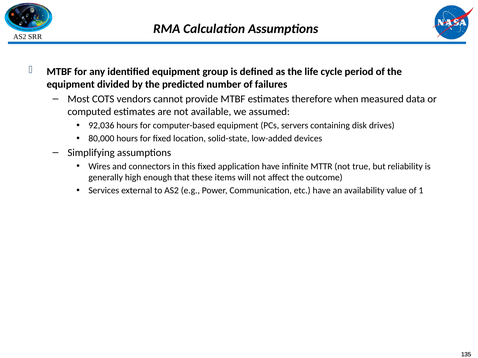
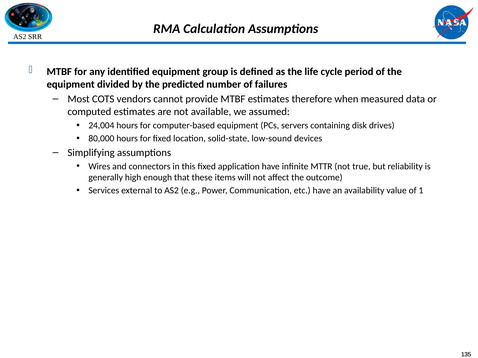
92,036: 92,036 -> 24,004 (101, 126)
low-added: low-added -> low-sound (272, 139)
